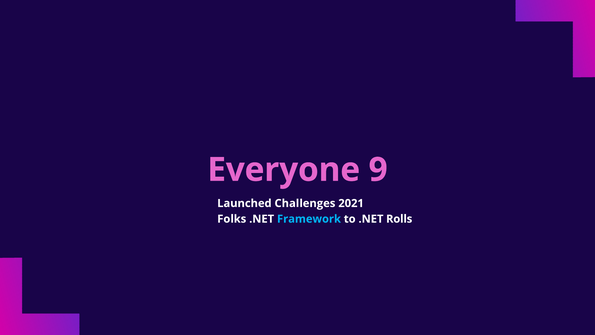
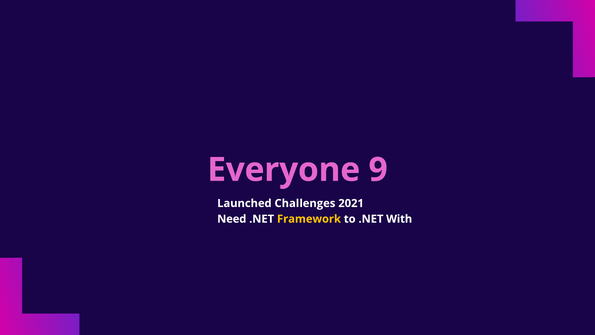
Folks: Folks -> Need (232, 219)
Framework colour: light blue -> yellow (309, 219)
Rolls: Rolls -> With (399, 219)
